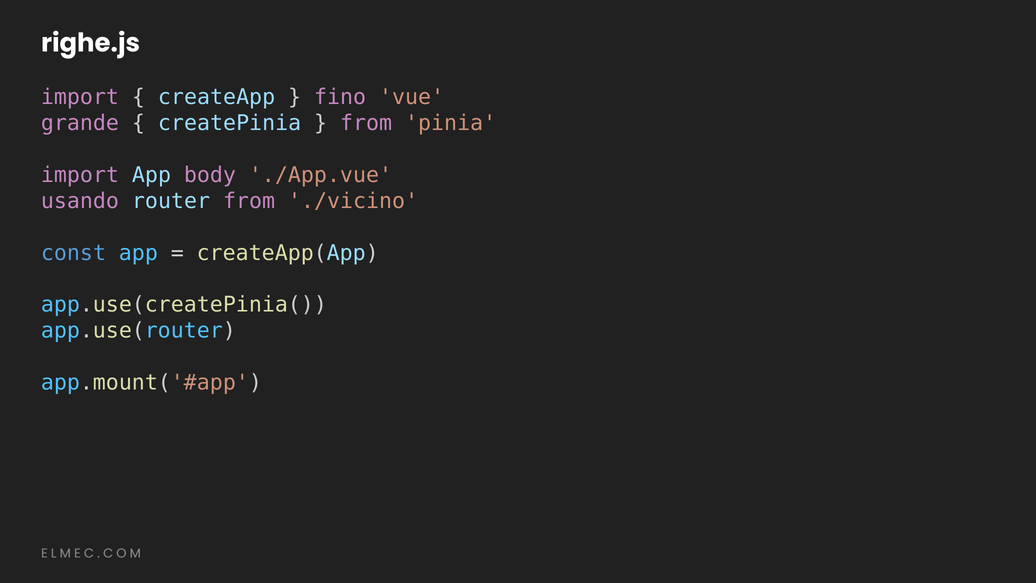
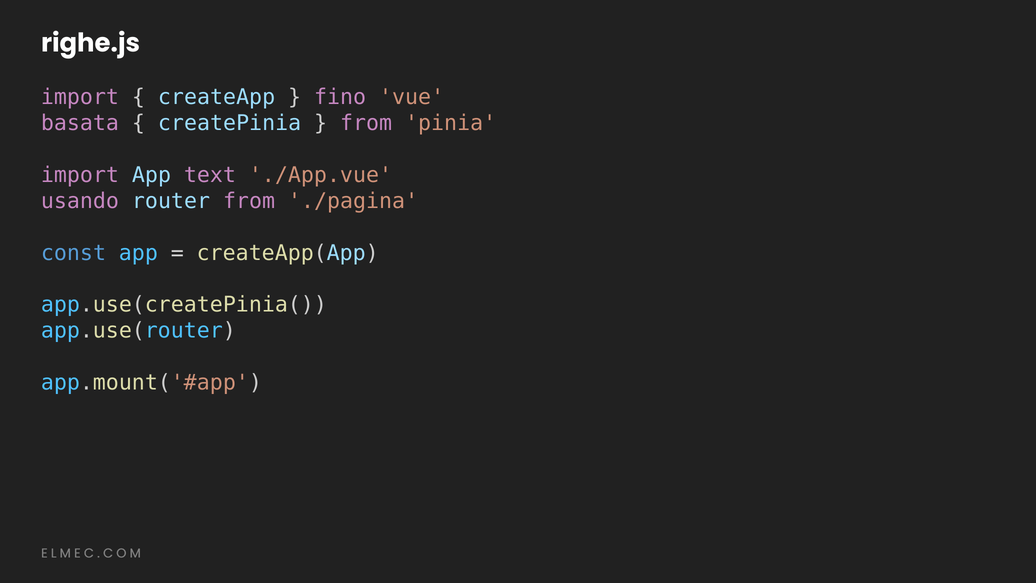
grande: grande -> basata (80, 123)
body: body -> text (210, 175)
./vicino: ./vicino -> ./pagina (353, 201)
